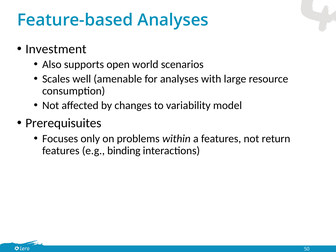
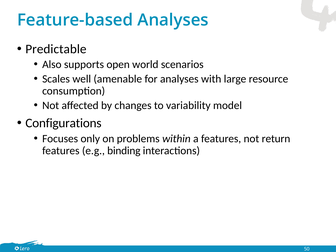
Investment: Investment -> Predictable (56, 49)
Prerequisuites: Prerequisuites -> Configurations (63, 123)
